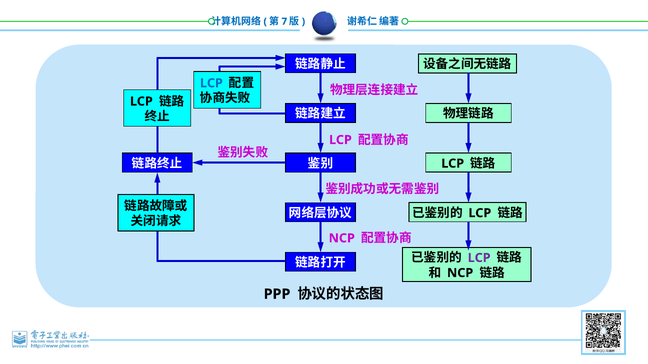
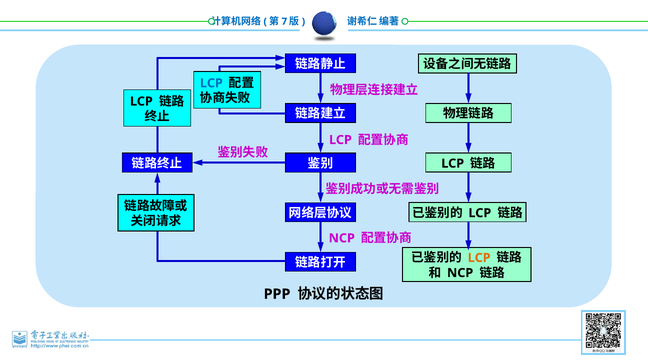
LCP colour: purple -> orange (479, 258)
